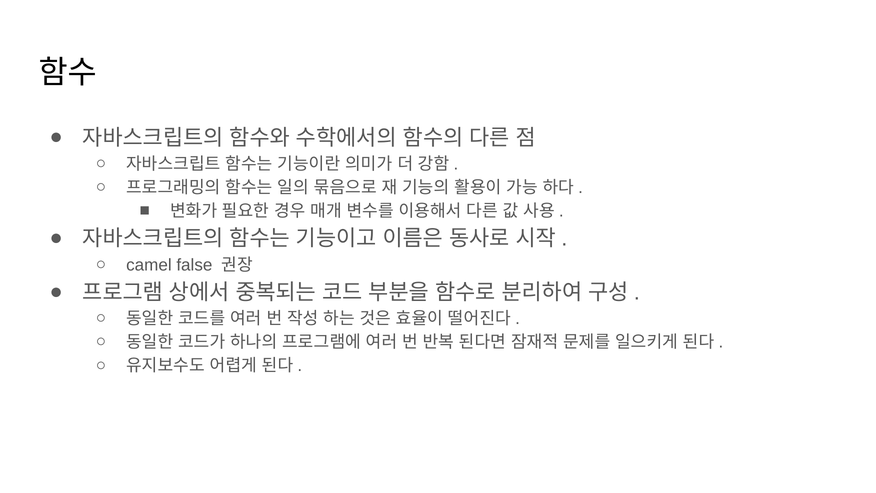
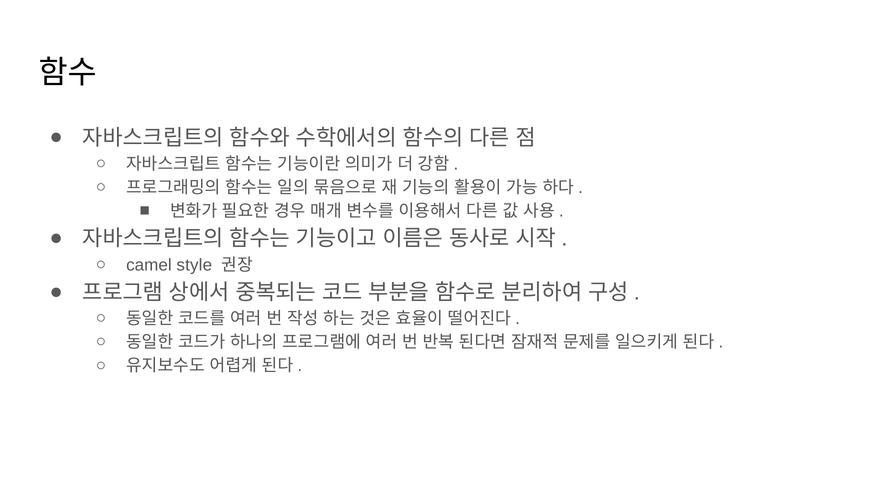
false: false -> style (194, 265)
